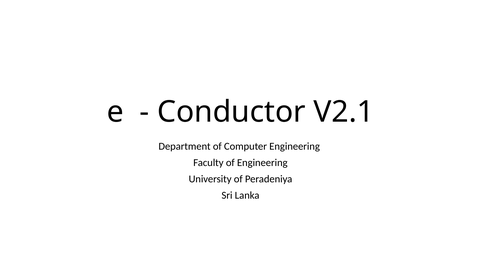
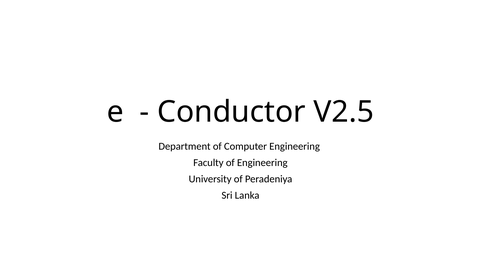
V2.1: V2.1 -> V2.5 (344, 112)
